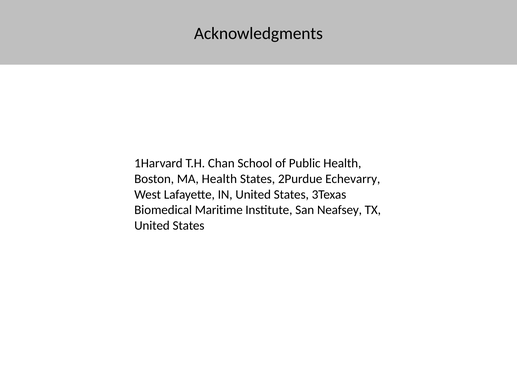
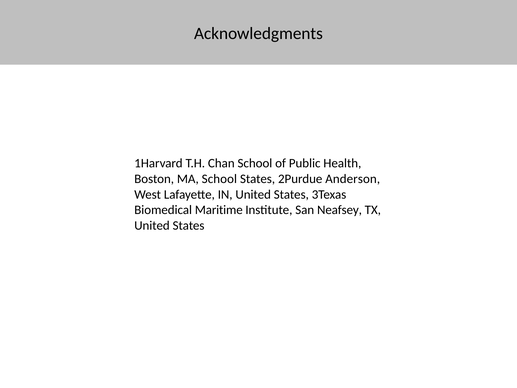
MA Health: Health -> School (219, 179)
Echevarry: Echevarry -> Anderson (353, 179)
